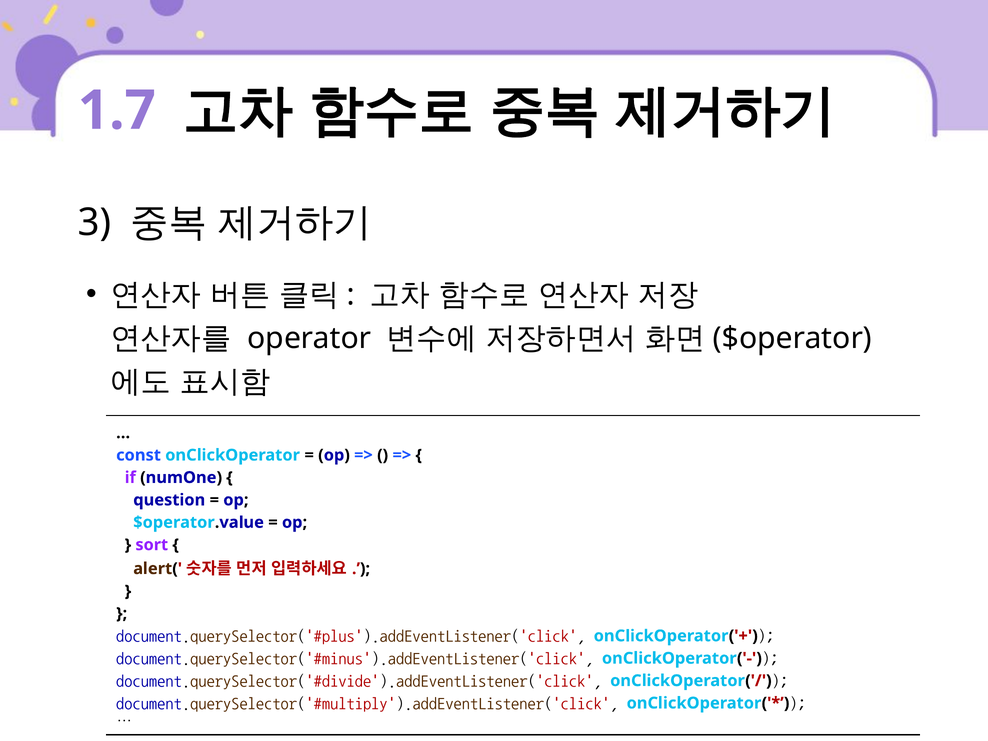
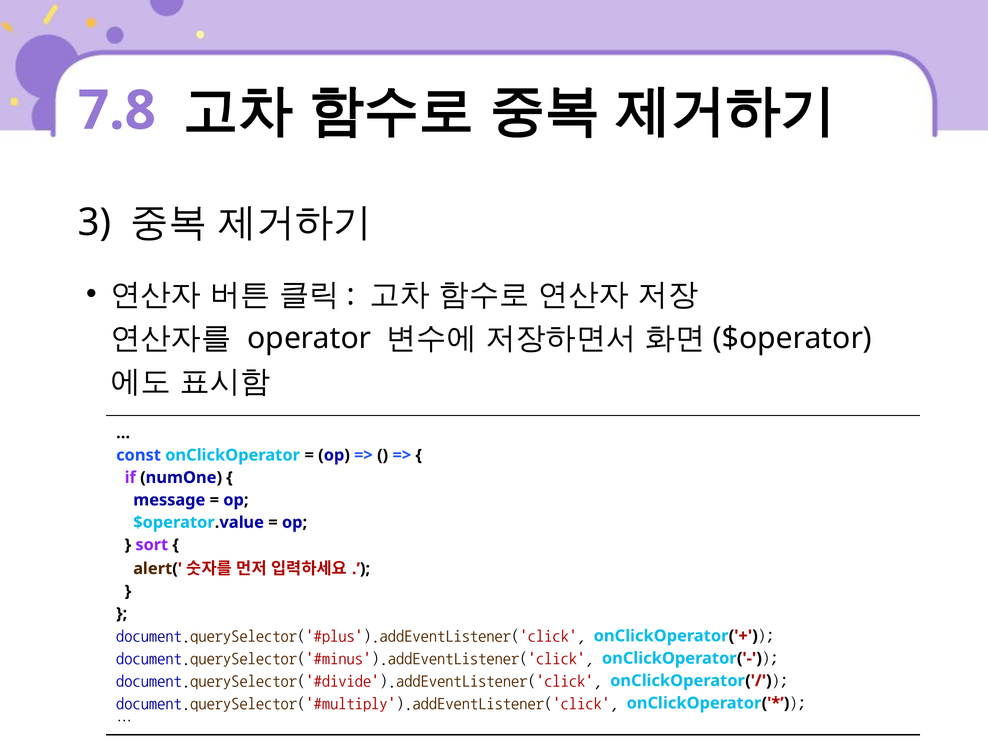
1.7: 1.7 -> 7.8 (117, 111)
question: question -> message (169, 500)
